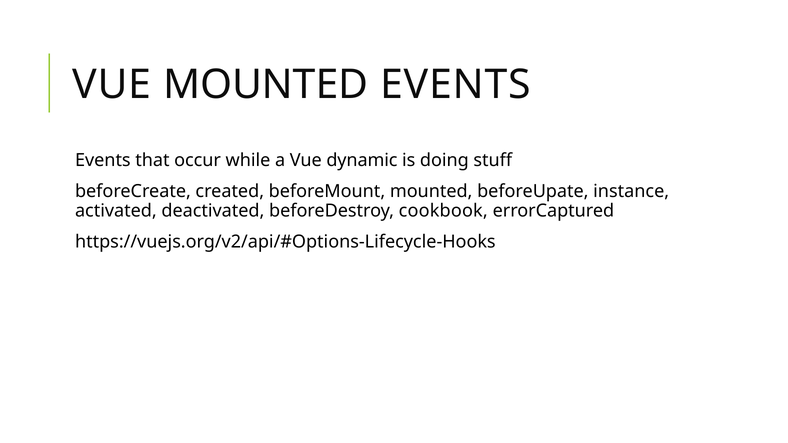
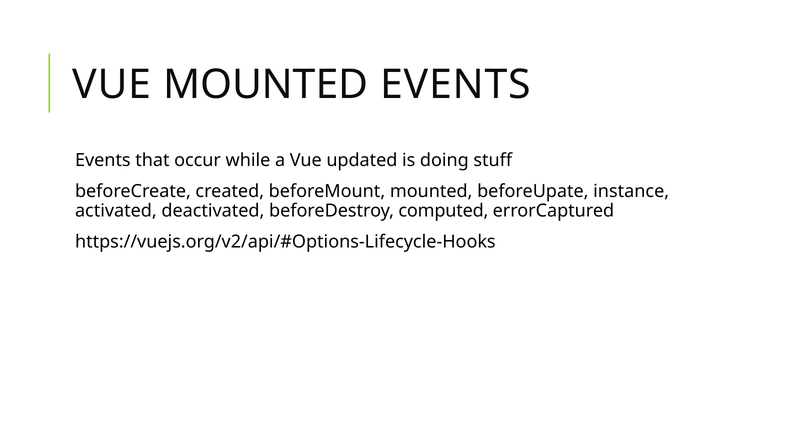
dynamic: dynamic -> updated (362, 160)
cookbook: cookbook -> computed (443, 211)
